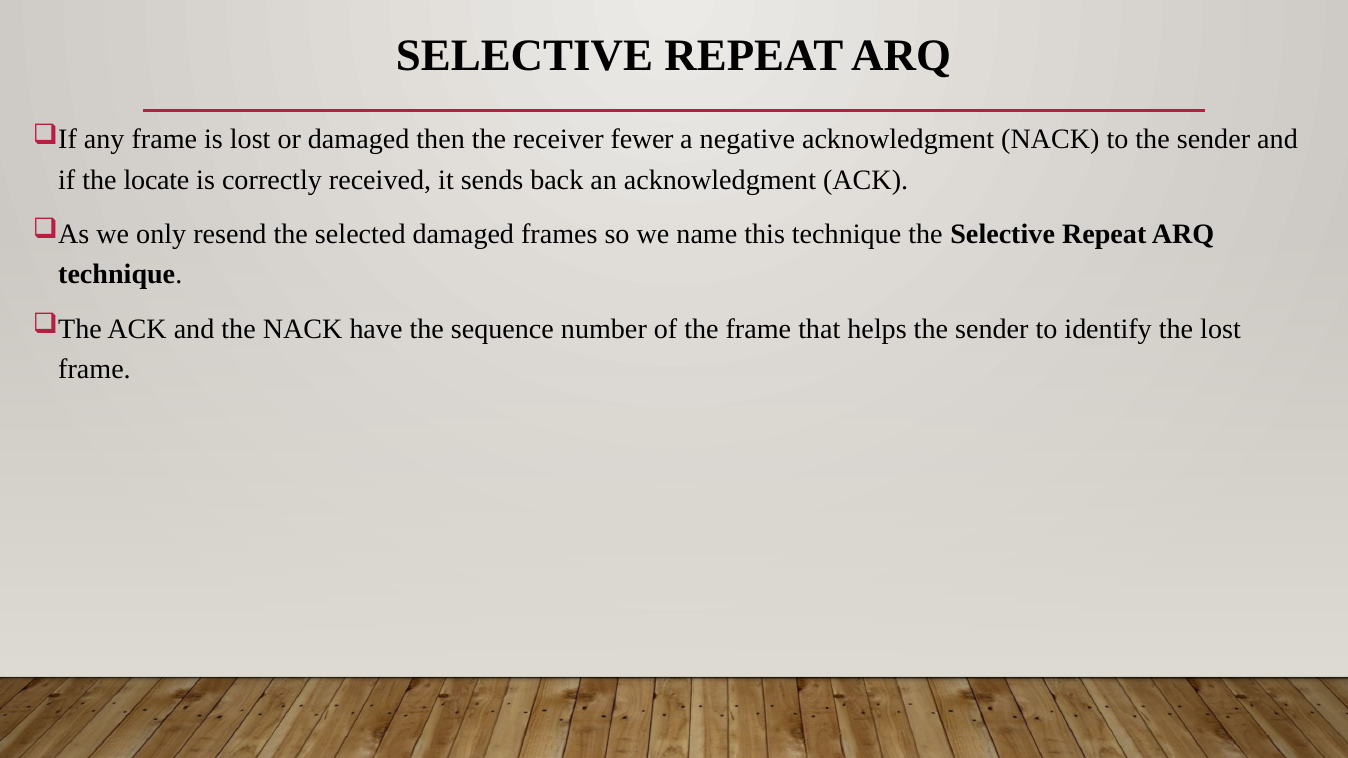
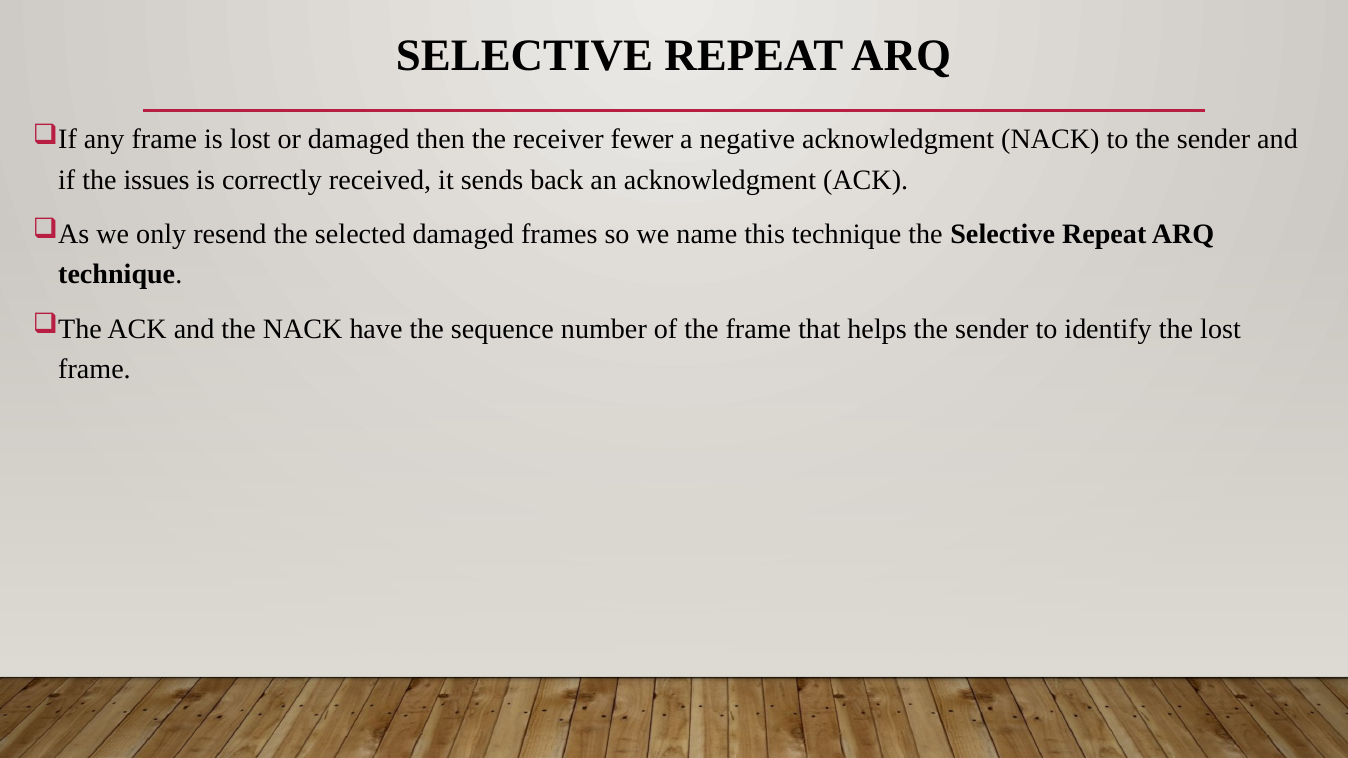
locate: locate -> issues (157, 180)
